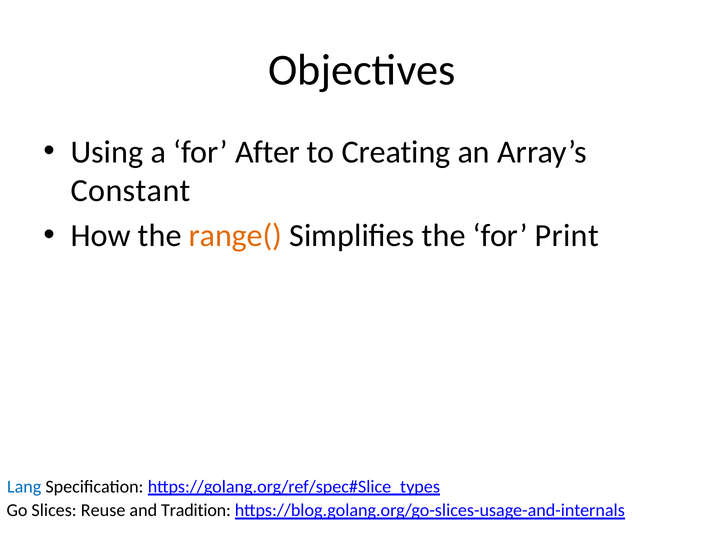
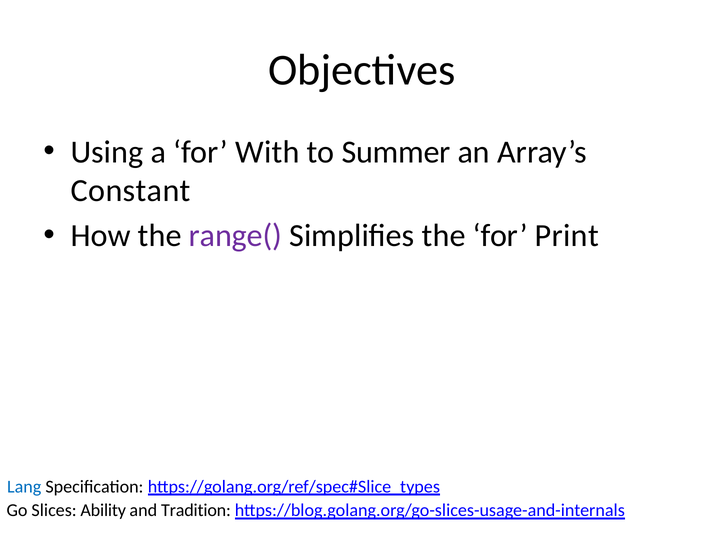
After: After -> With (267, 152)
Creating: Creating -> Summer (396, 152)
range( colour: orange -> purple (235, 236)
Reuse: Reuse -> Ability (103, 511)
